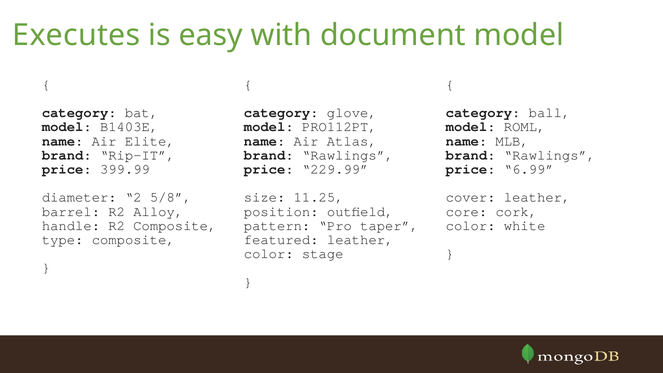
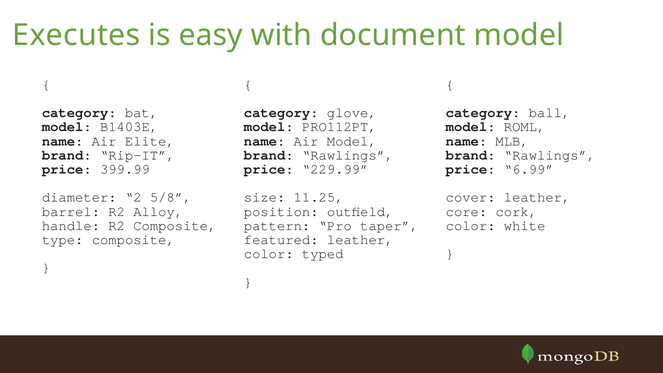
Air Atlas: Atlas -> Model (352, 141)
stage: stage -> typed (323, 254)
